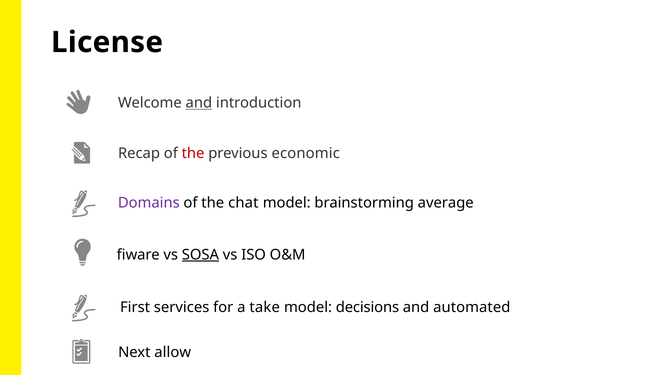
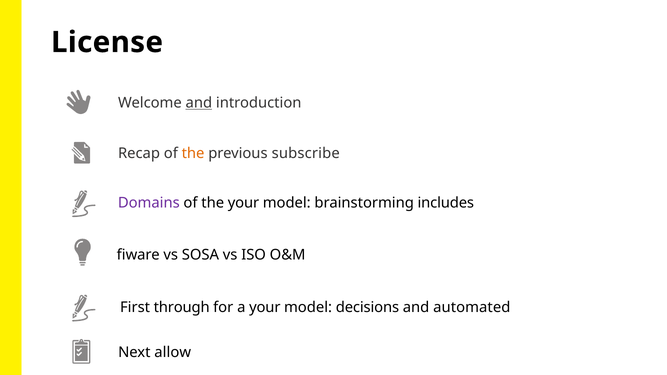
the colour: red -> orange (193, 154)
economic: economic -> subscribe (306, 154)
the chat: chat -> your (244, 203)
average: average -> includes (446, 203)
SOSA underline: present -> none (200, 255)
services: services -> through (182, 307)
a take: take -> your (265, 307)
